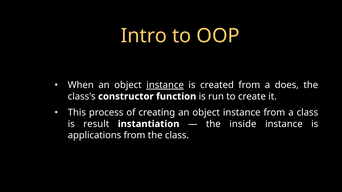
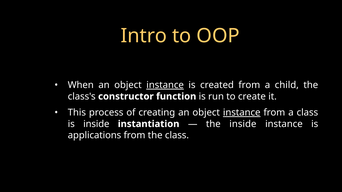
does: does -> child (287, 85)
instance underline: none -> present (242, 113)
is result: result -> inside (96, 124)
